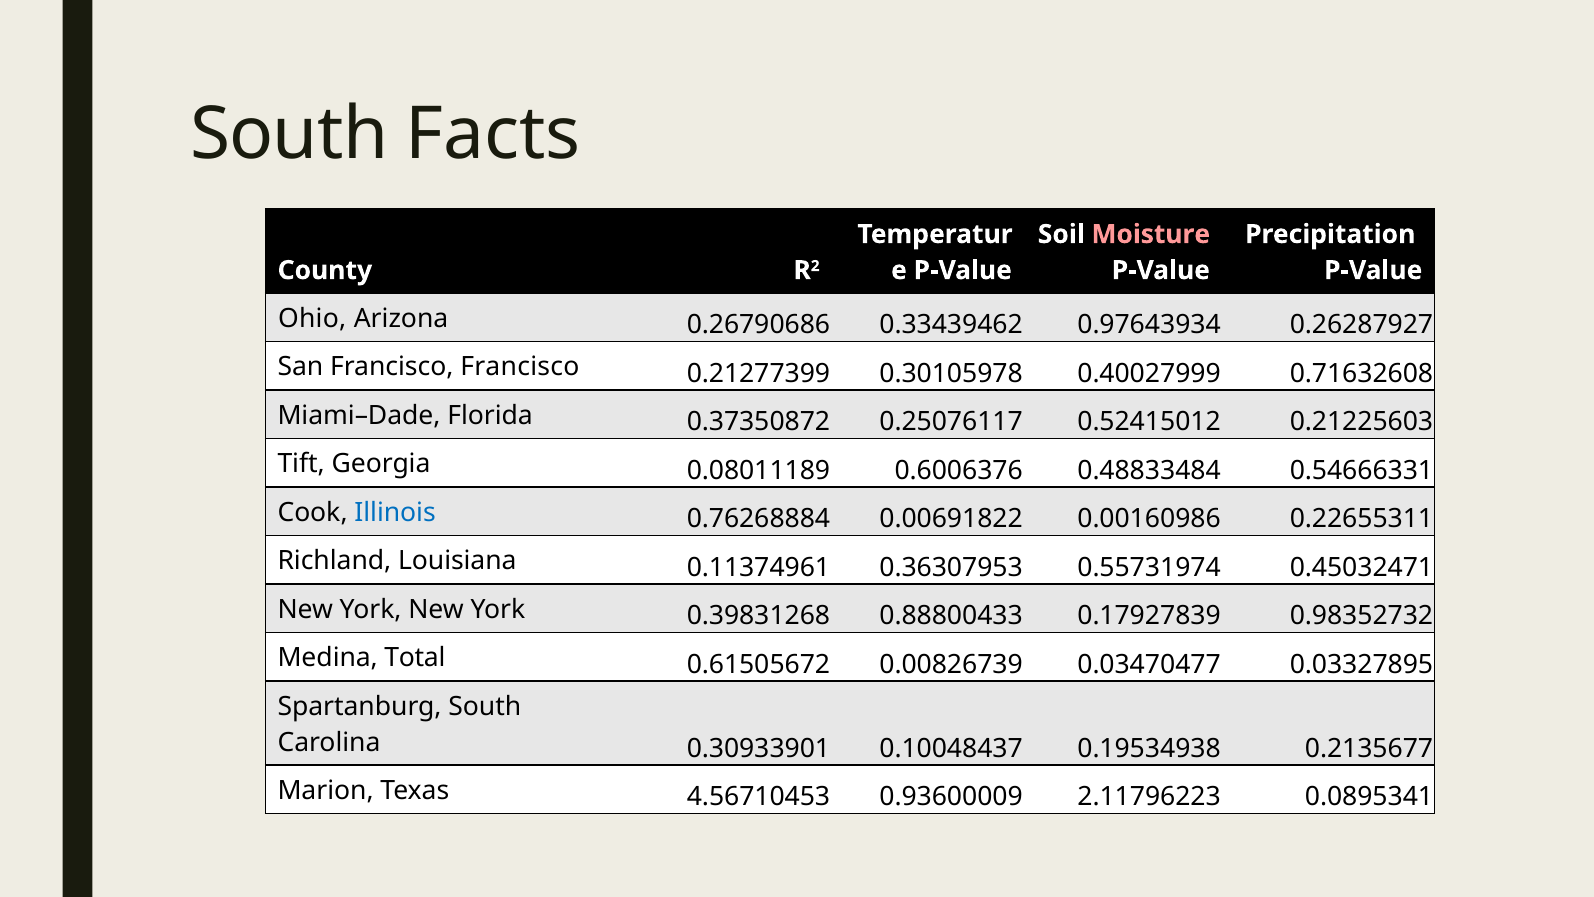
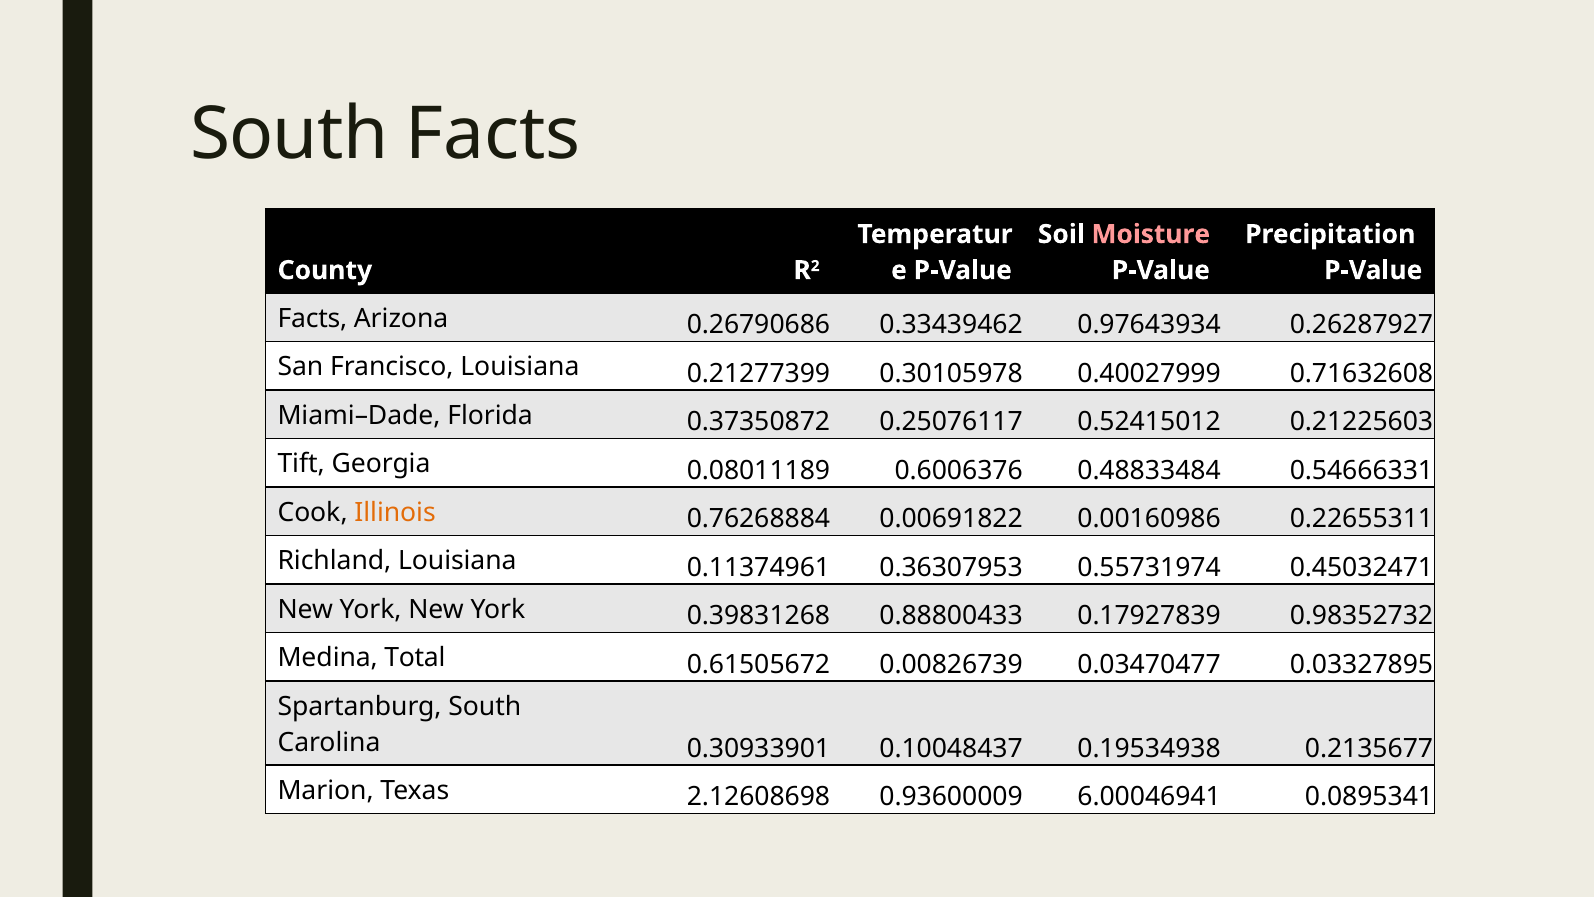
Ohio: Ohio -> Facts (312, 318)
Francisco Francisco: Francisco -> Louisiana (520, 367)
Illinois colour: blue -> orange (395, 512)
4.56710453: 4.56710453 -> 2.12608698 (758, 797)
2.11796223: 2.11796223 -> 6.00046941 (1149, 797)
